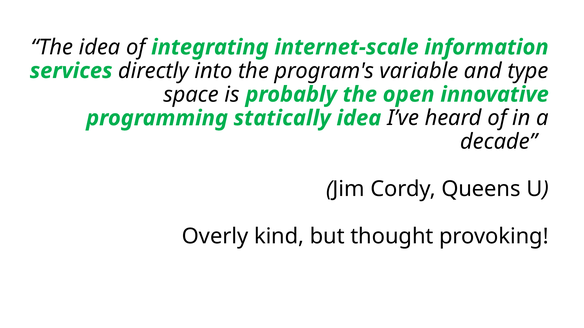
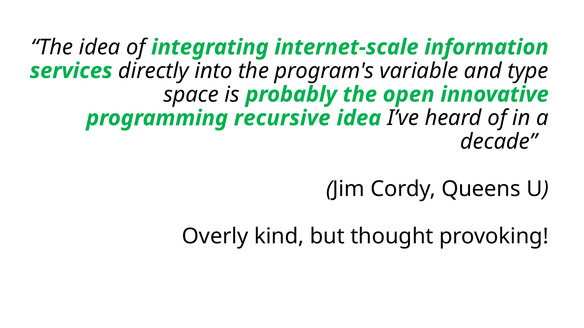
statically: statically -> recursive (282, 118)
